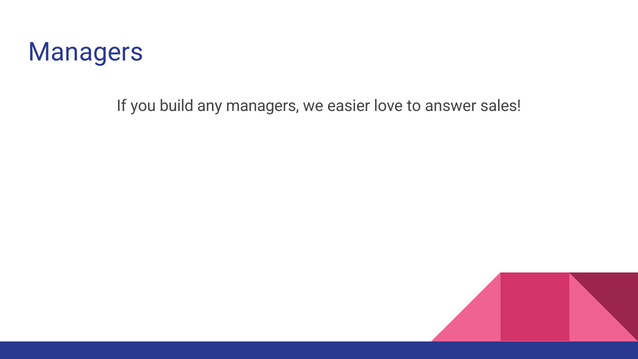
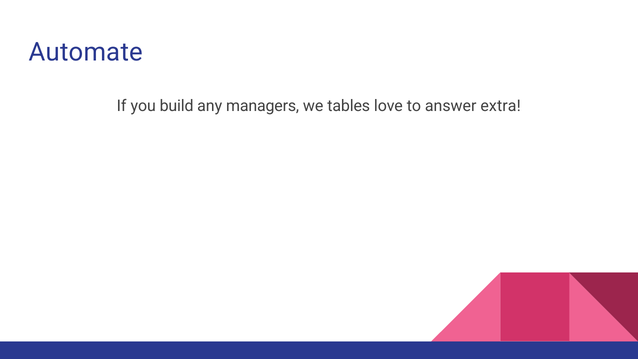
Managers: Managers -> Automate (86, 52)
easier: easier -> tables (349, 106)
sales: sales -> extra (501, 106)
